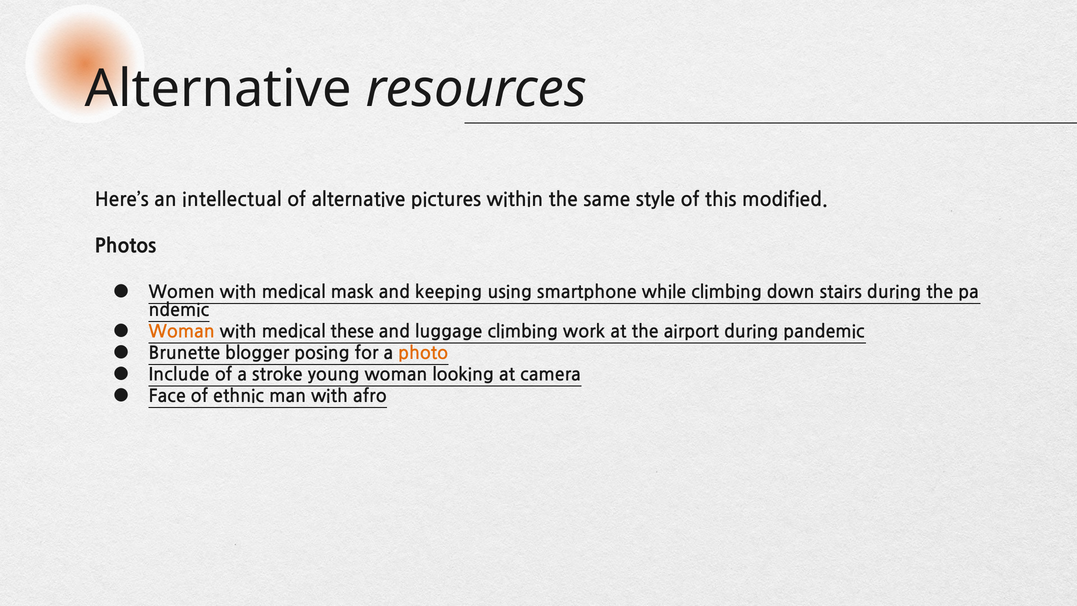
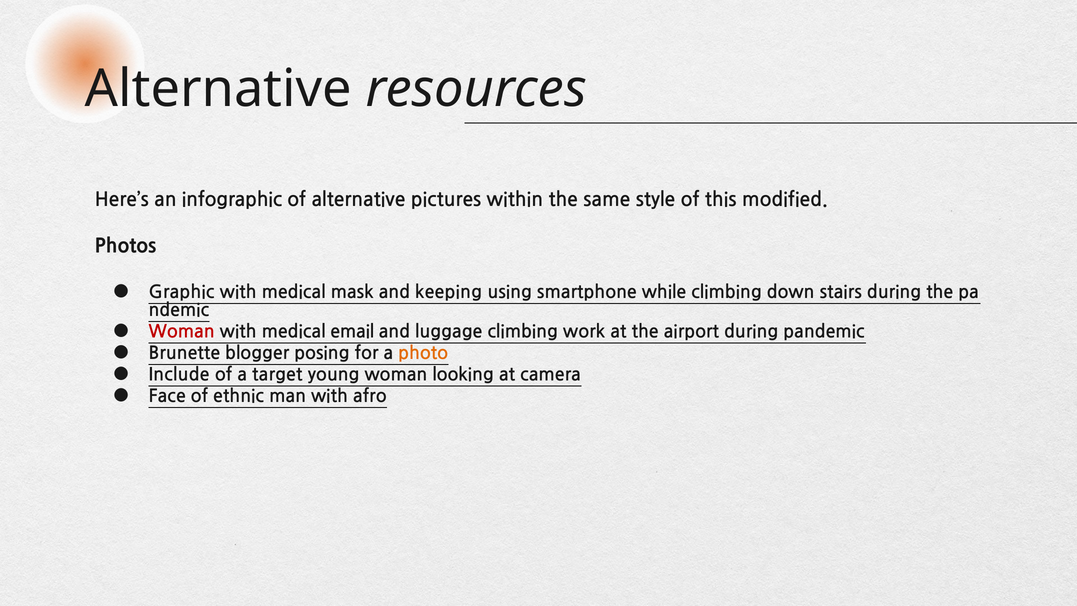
intellectual: intellectual -> infographic (232, 200)
Women: Women -> Graphic (182, 292)
Woman colour: orange -> red (182, 332)
these: these -> email (352, 332)
stroke: stroke -> target (277, 375)
